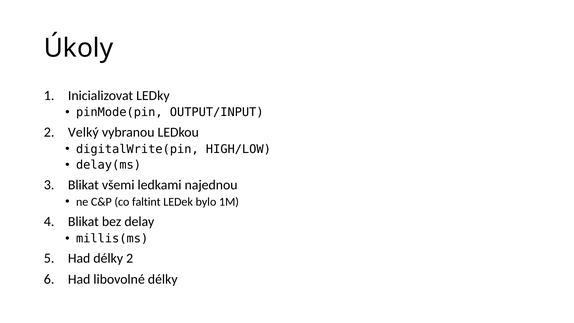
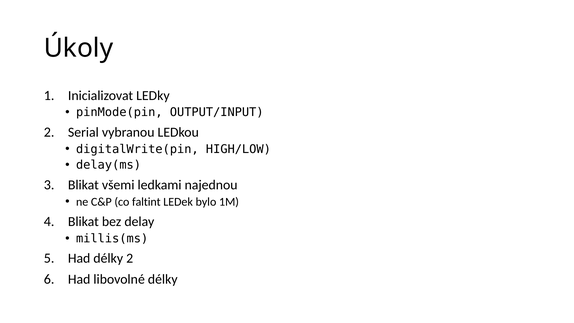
Velký: Velký -> Serial (83, 132)
